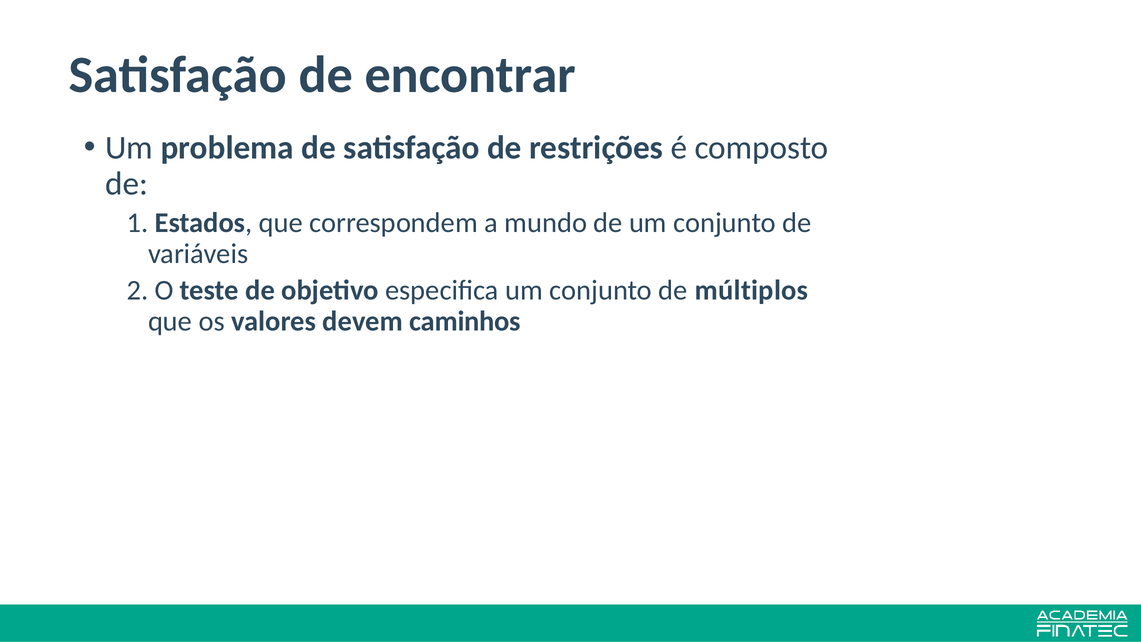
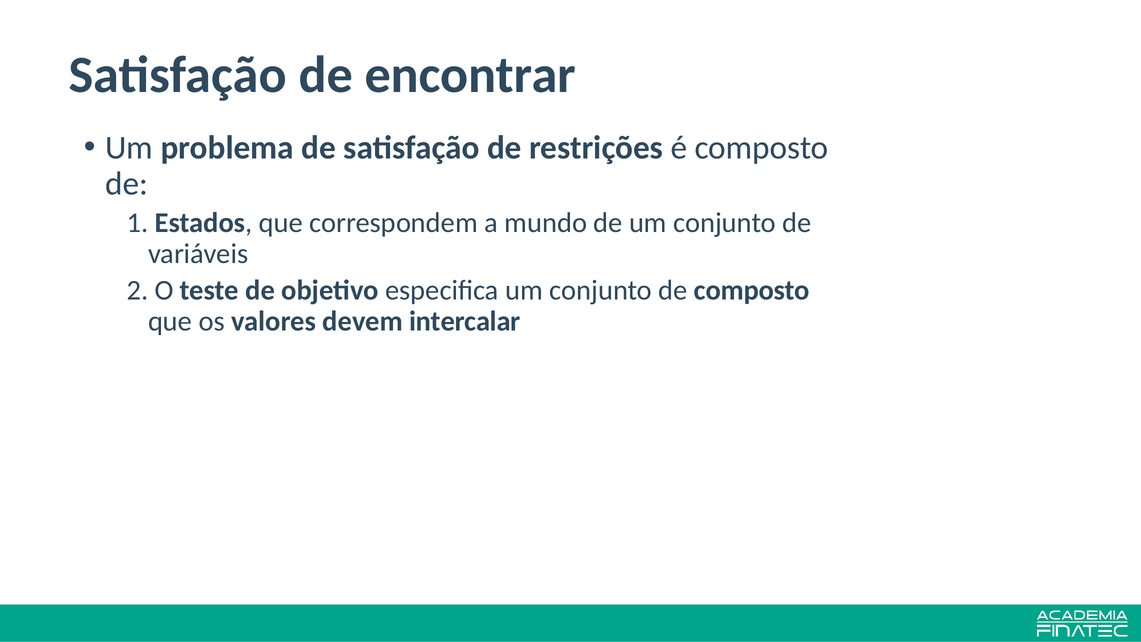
de múltiplos: múltiplos -> composto (752, 290)
caminhos: caminhos -> intercalar (465, 321)
